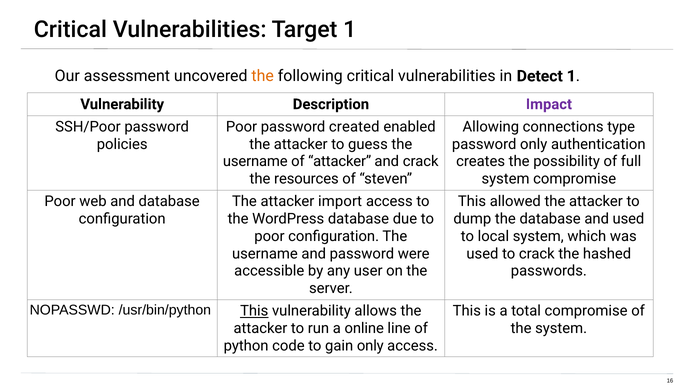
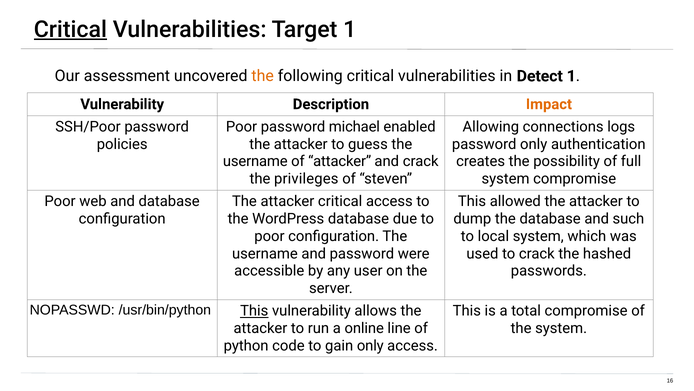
Critical underline: none -> present (70, 29)
Impact colour: purple -> orange (549, 104)
created: created -> michael (354, 127)
type: type -> logs (621, 127)
resources: resources -> privileges (306, 179)
attacker import: import -> critical (340, 201)
and used: used -> such (628, 219)
